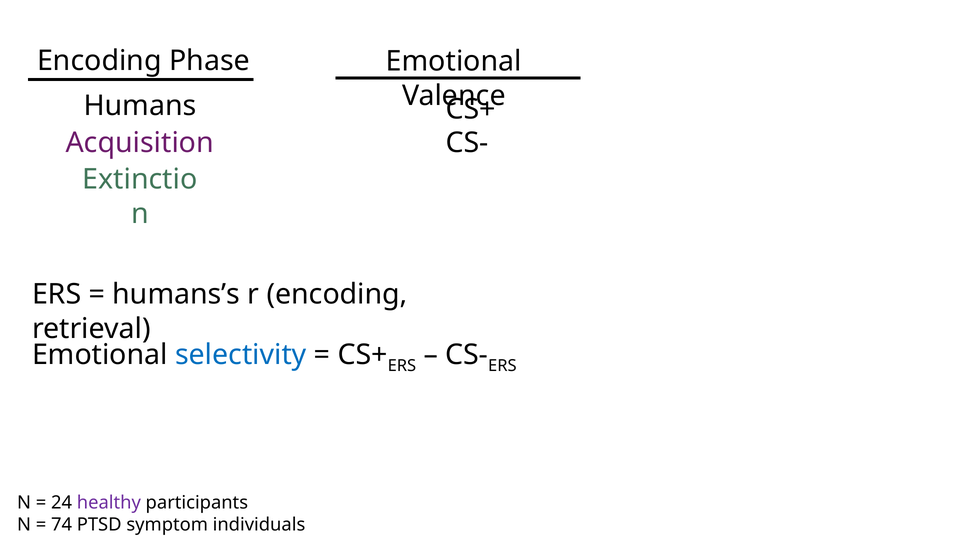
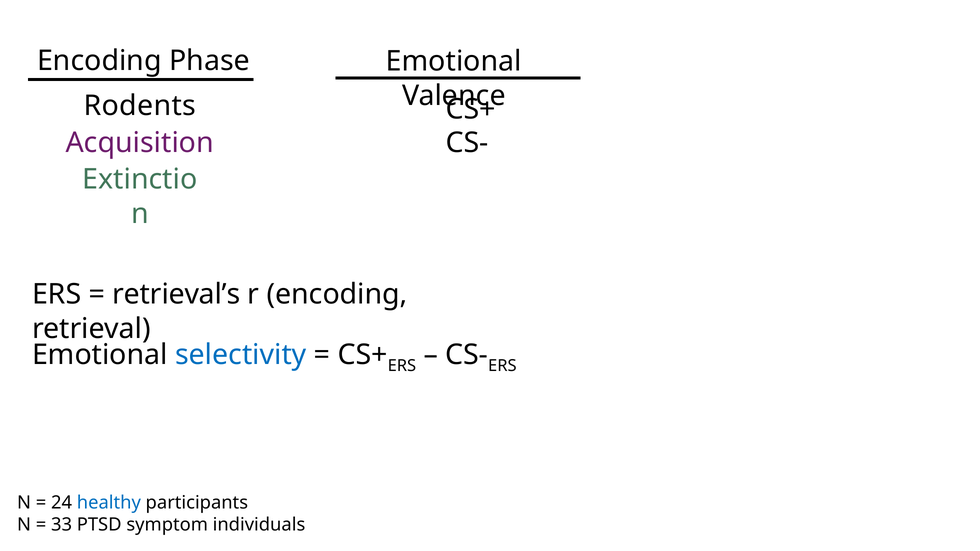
Humans: Humans -> Rodents (140, 106)
humans’s: humans’s -> retrieval’s (176, 294)
healthy colour: purple -> blue (109, 503)
74: 74 -> 33 (62, 525)
